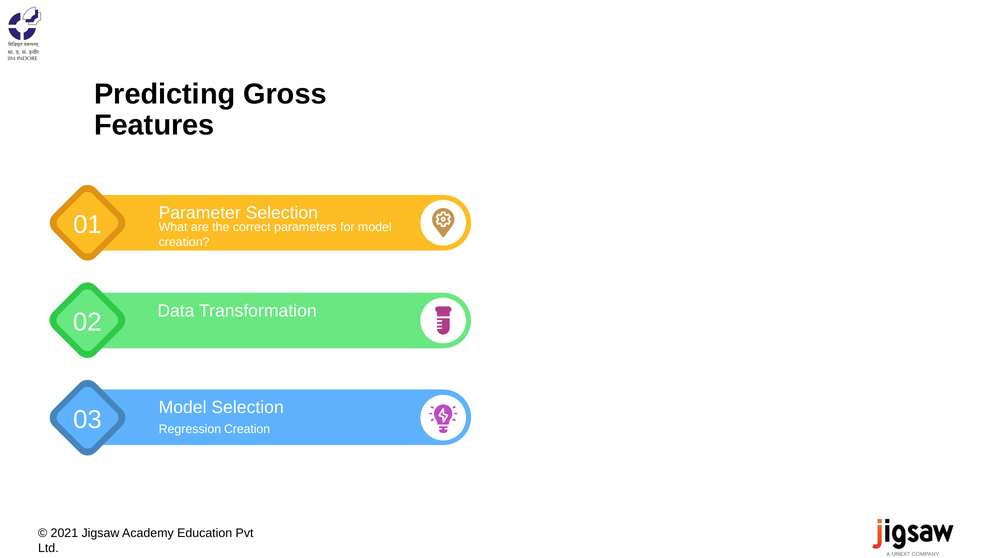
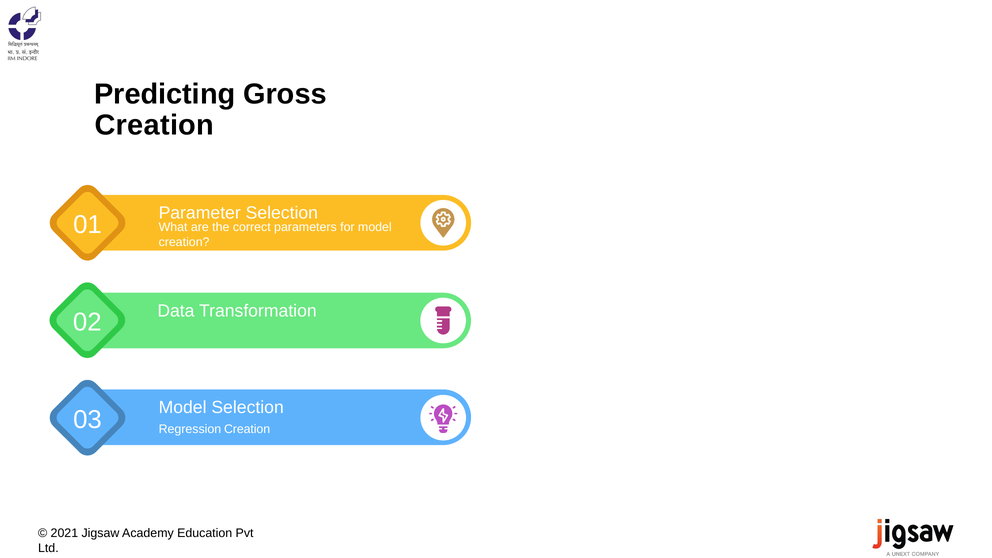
Features: Features -> Creation (154, 125)
